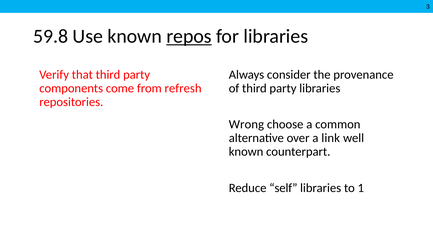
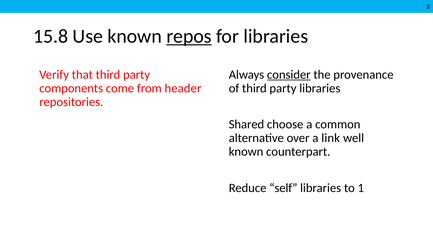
59.8: 59.8 -> 15.8 (51, 36)
consider underline: none -> present (289, 75)
refresh: refresh -> header (183, 88)
Wrong: Wrong -> Shared (246, 125)
